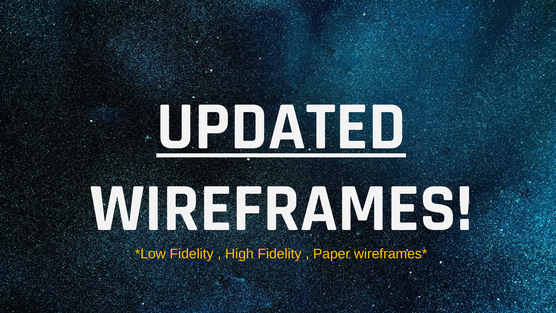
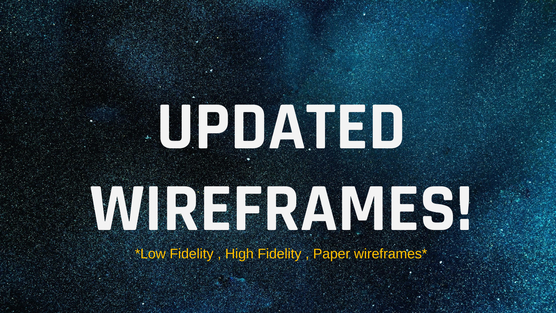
UPDATED underline: present -> none (281, 126)
